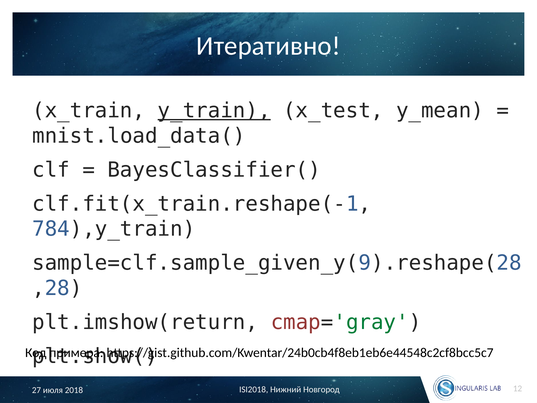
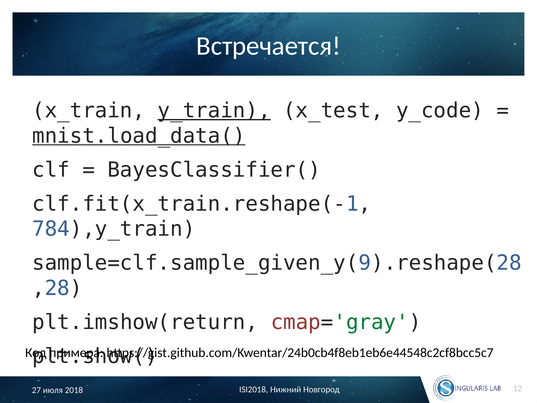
Итеративно: Итеративно -> Встречается (269, 46)
y_mean: y_mean -> y_code (440, 111)
mnist.load_data( underline: none -> present (139, 136)
